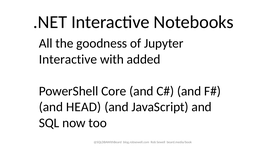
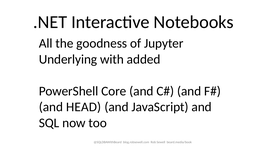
Interactive: Interactive -> Underlying (68, 59)
